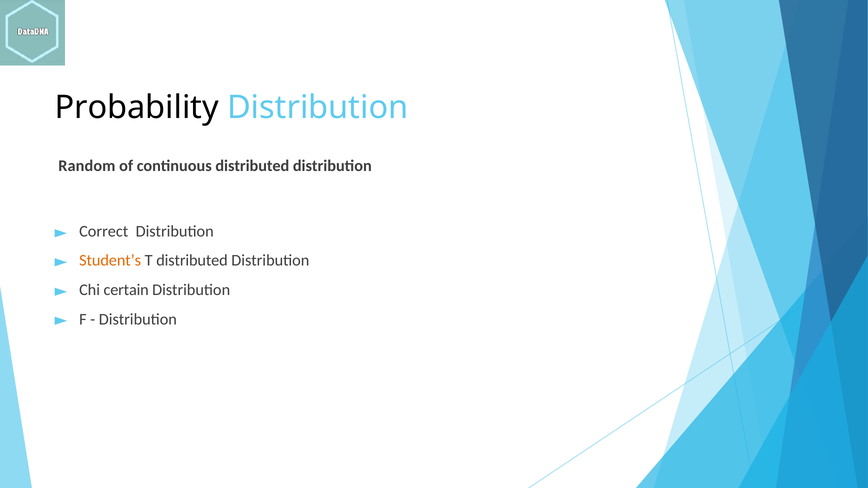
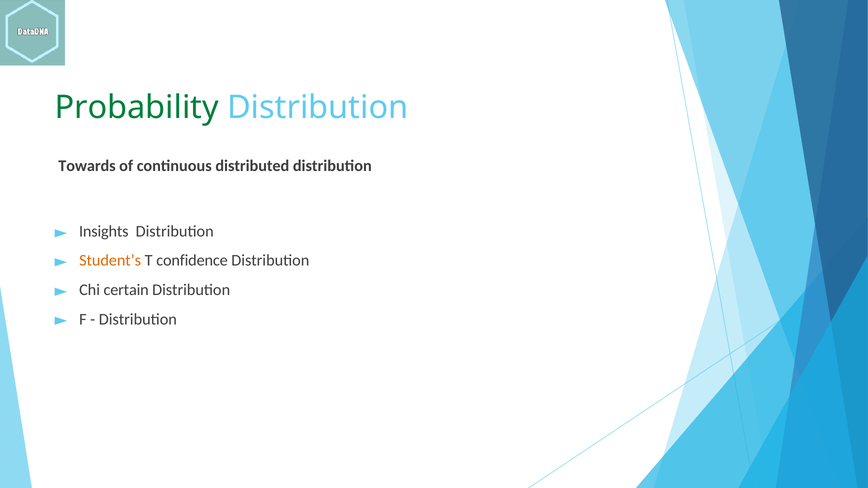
Probability colour: black -> green (137, 108)
Random: Random -> Towards (87, 166)
Correct: Correct -> Insights (104, 231)
T distributed: distributed -> confidence (192, 261)
